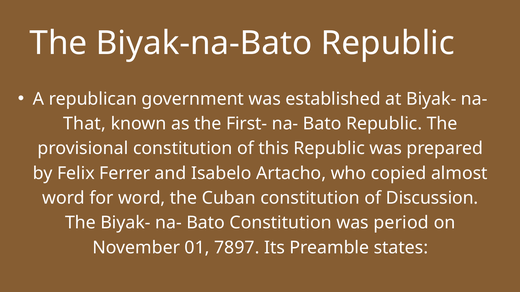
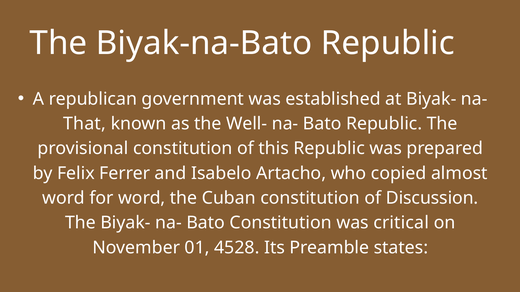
First-: First- -> Well- (247, 124)
period: period -> critical (401, 223)
7897: 7897 -> 4528 (237, 248)
